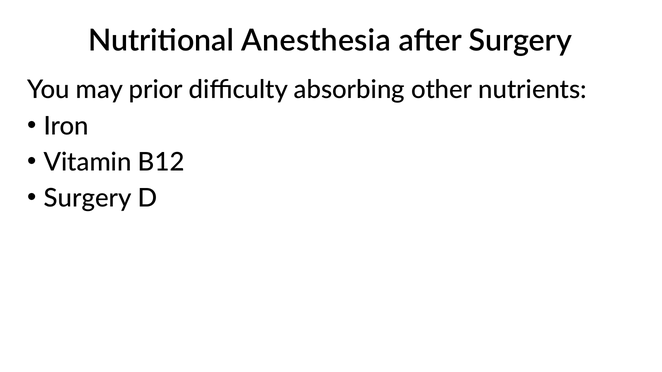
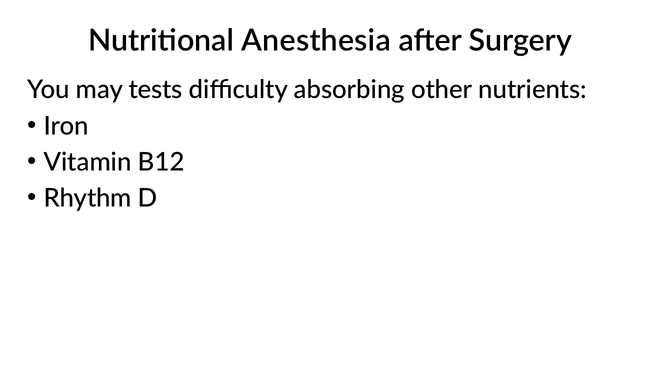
prior: prior -> tests (156, 90)
Surgery: Surgery -> Rhythm (88, 198)
